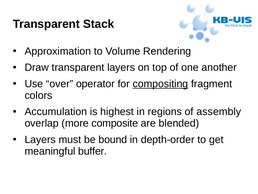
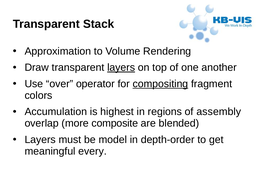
layers underline: none -> present (121, 67)
bound: bound -> model (113, 139)
buffer: buffer -> every (93, 151)
